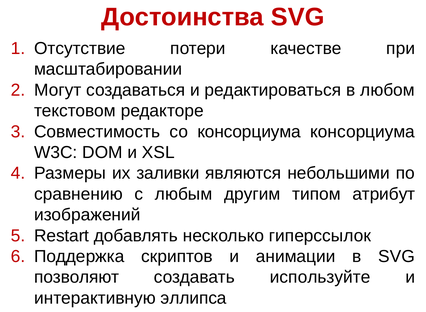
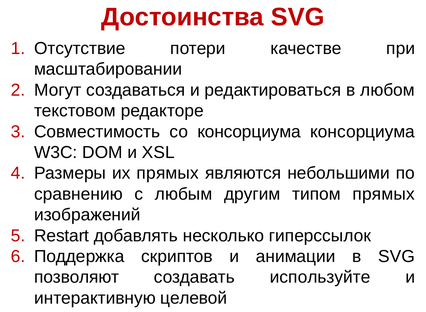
их заливки: заливки -> прямых (168, 173)
типом атрибут: атрибут -> прямых (384, 194)
эллипса: эллипса -> целевой (194, 298)
